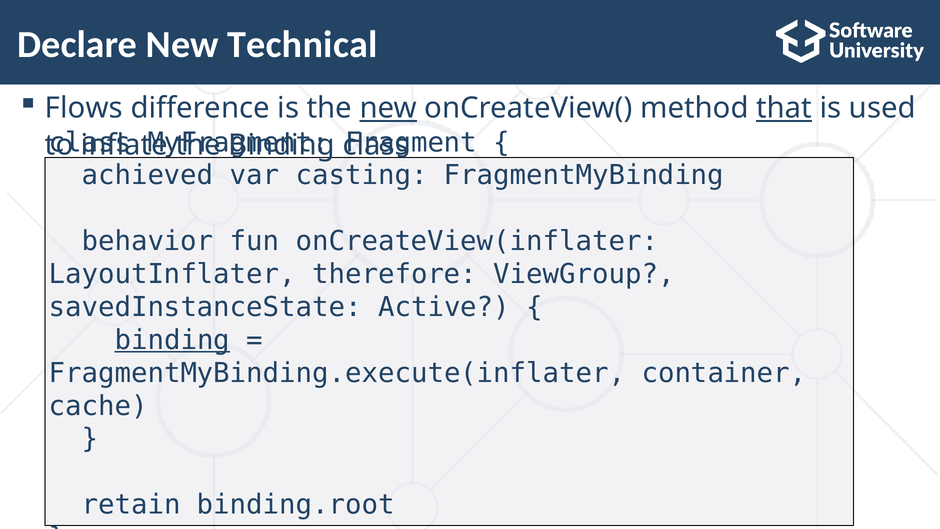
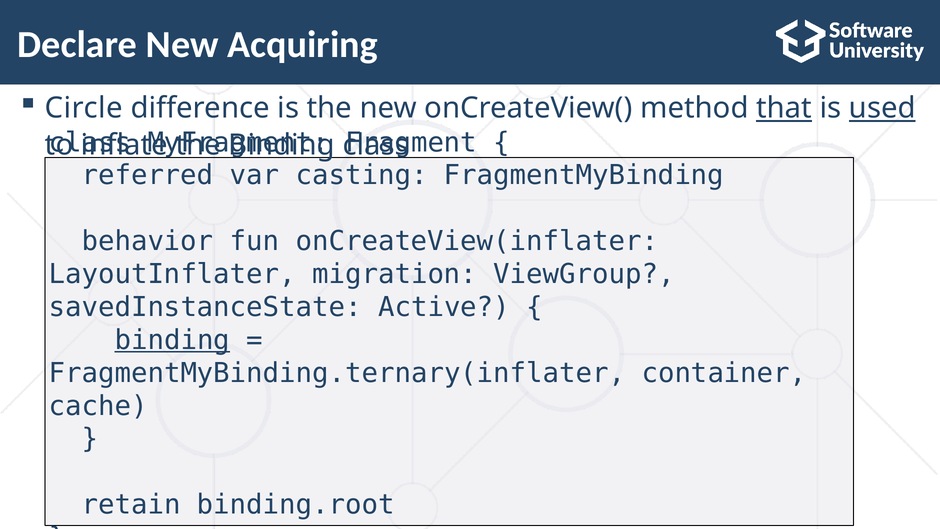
Technical: Technical -> Acquiring (303, 44)
Flows: Flows -> Circle (84, 108)
new underline: present -> none (388, 108)
used underline: none -> present (882, 108)
achieved: achieved -> referred (148, 175)
therefore: therefore -> migration (395, 274)
FragmentMyBinding.execute(inflater: FragmentMyBinding.execute(inflater -> FragmentMyBinding.ternary(inflater (337, 373)
